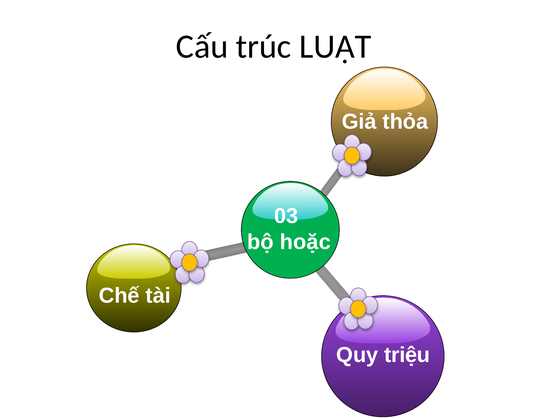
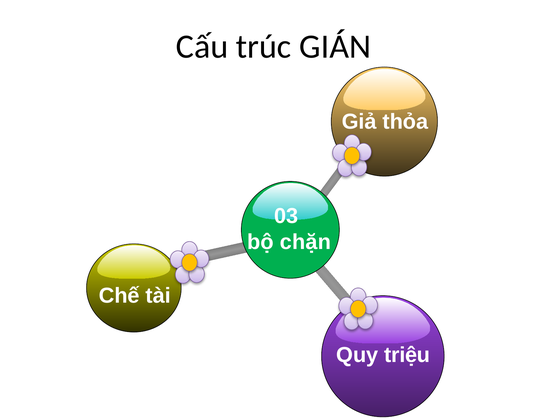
LUẬT: LUẬT -> GIÁN (335, 46)
hoặc: hoặc -> chặn (305, 242)
